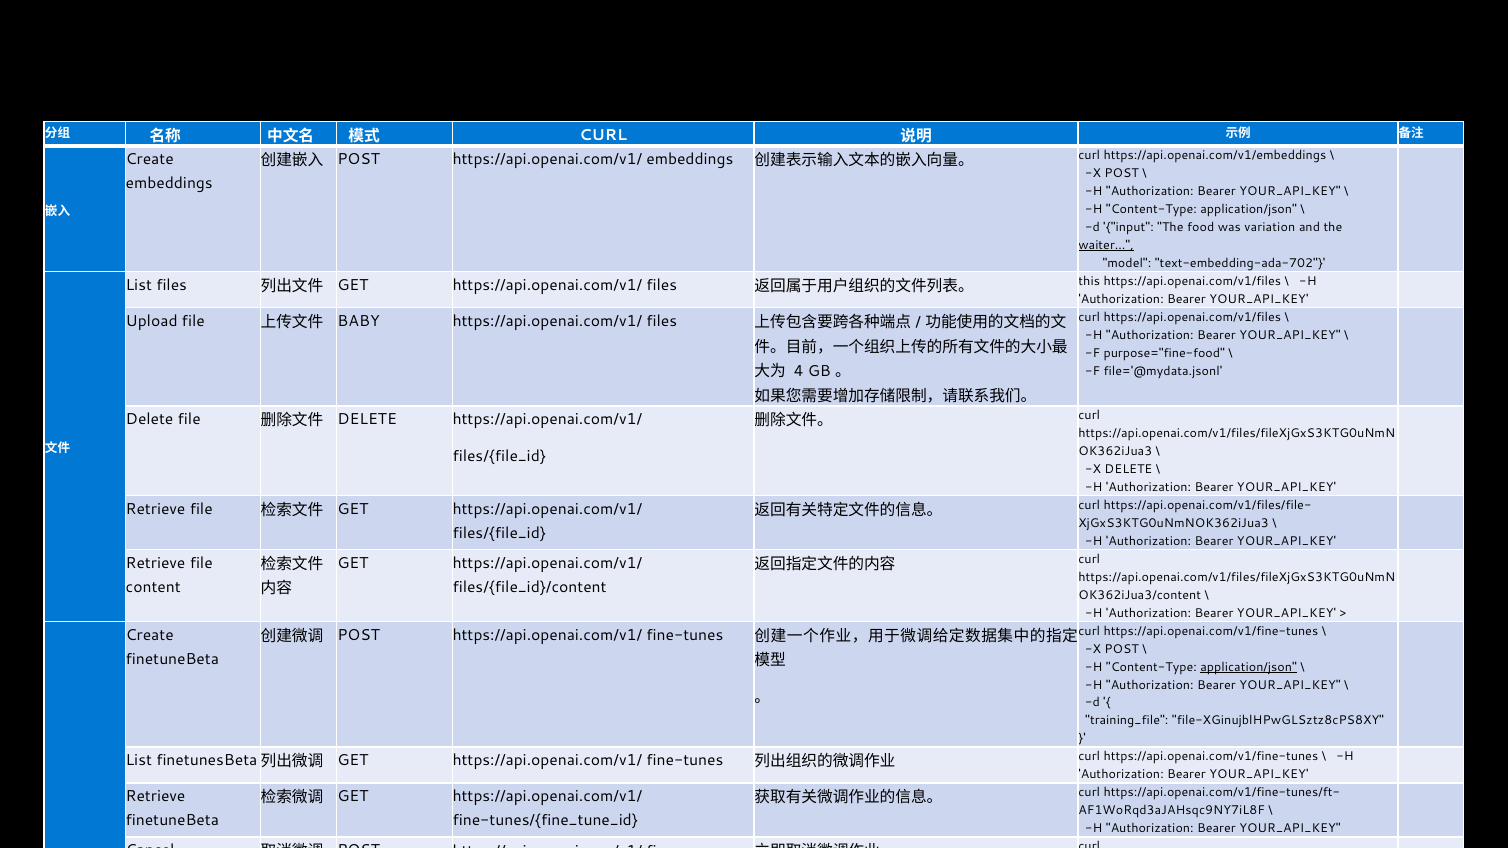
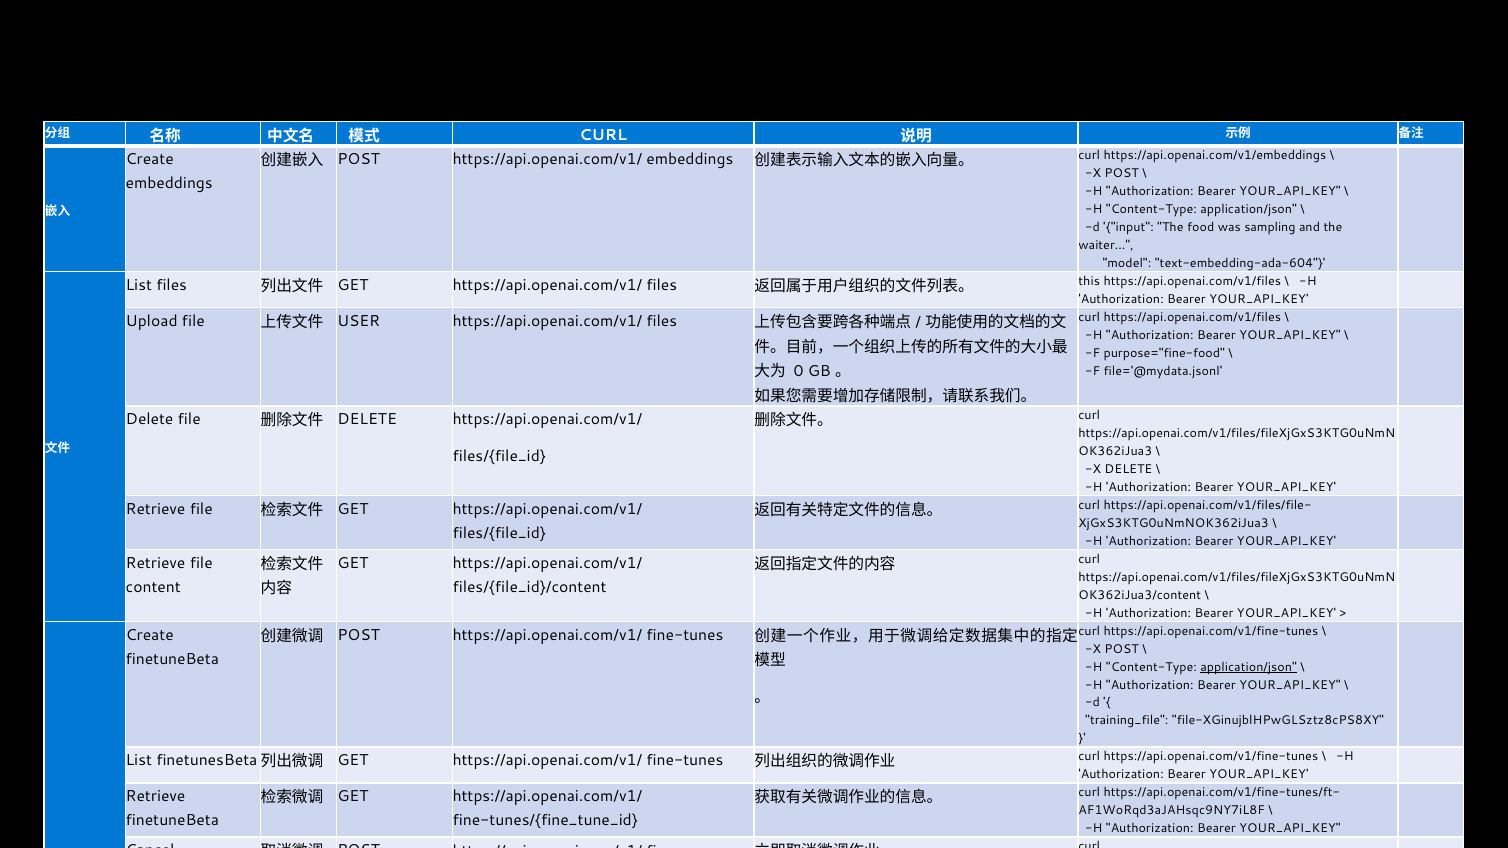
variation: variation -> sampling (1270, 227)
waiter underline: present -> none (1106, 245)
text-embedding-ada-702: text-embedding-ada-702 -> text-embedding-ada-604 (1240, 263)
BABY: BABY -> USER (359, 321)
4: 4 -> 0 (799, 371)
